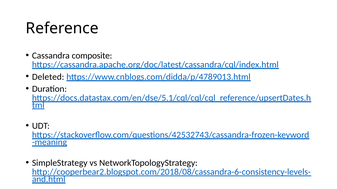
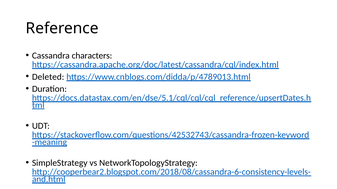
composite: composite -> characters (92, 56)
